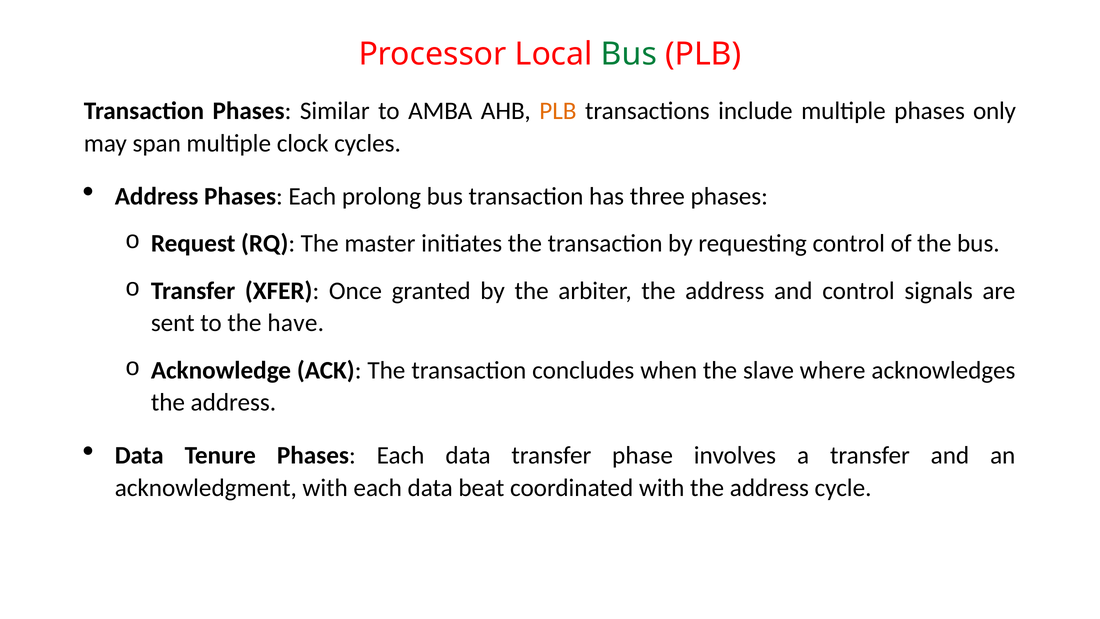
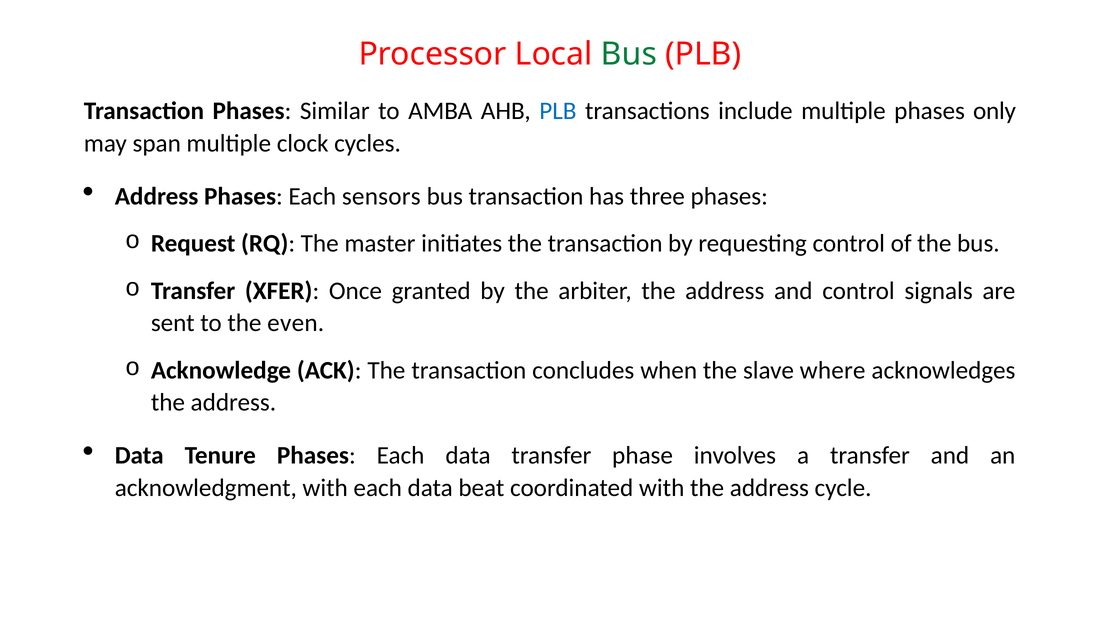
PLB colour: orange -> blue (558, 111)
prolong: prolong -> sensors (381, 196)
have: have -> even (296, 323)
